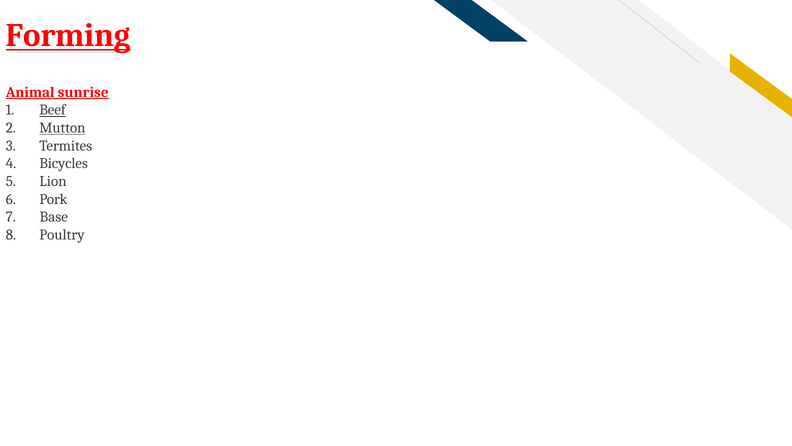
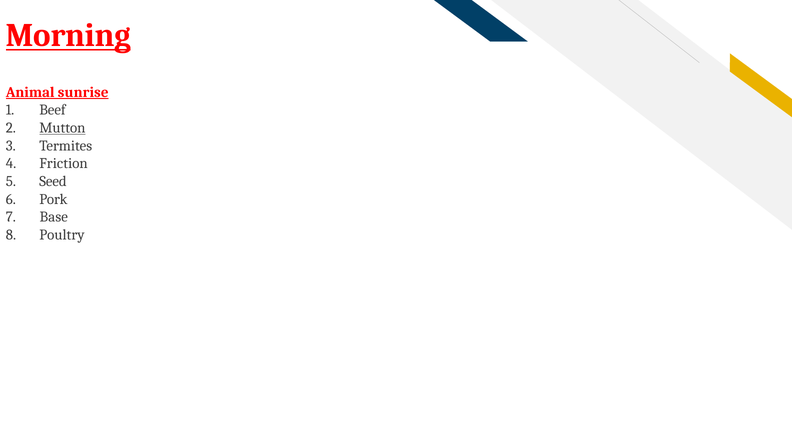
Forming: Forming -> Morning (68, 36)
Beef underline: present -> none (52, 110)
Bicycles: Bicycles -> Friction (64, 163)
Lion: Lion -> Seed (53, 181)
